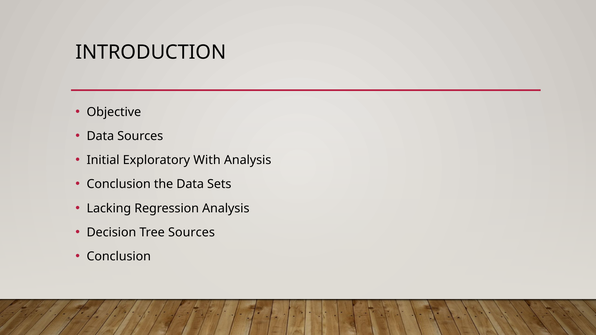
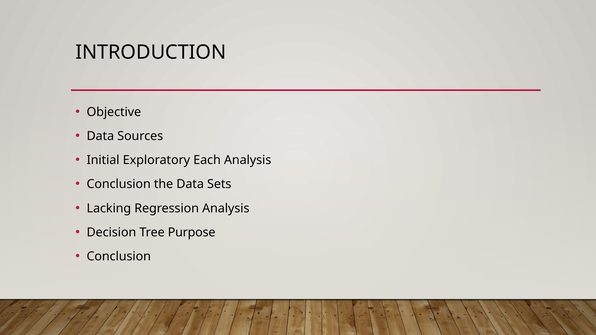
With: With -> Each (207, 160)
Tree Sources: Sources -> Purpose (192, 233)
